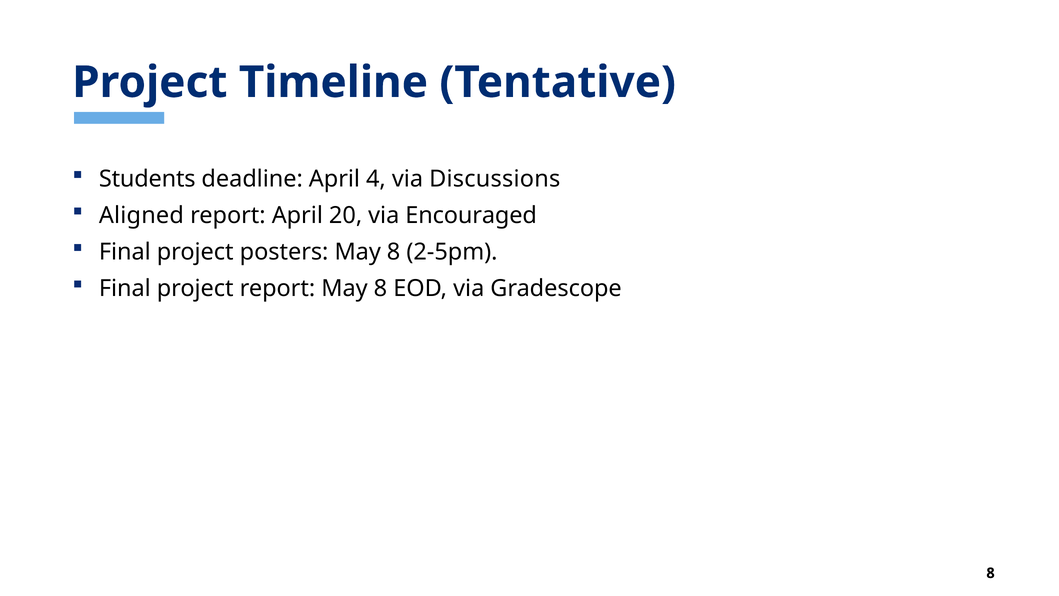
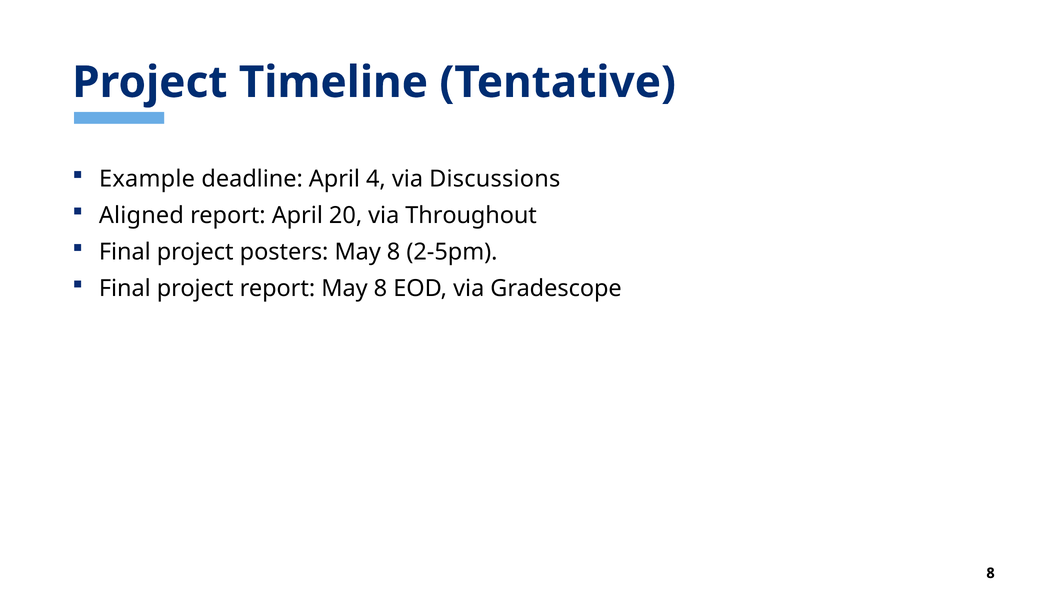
Students: Students -> Example (147, 179)
Encouraged: Encouraged -> Throughout (471, 215)
